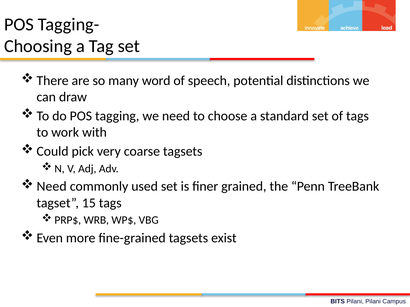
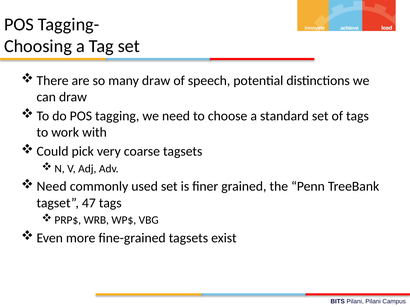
many word: word -> draw (156, 81)
15: 15 -> 47 (89, 203)
